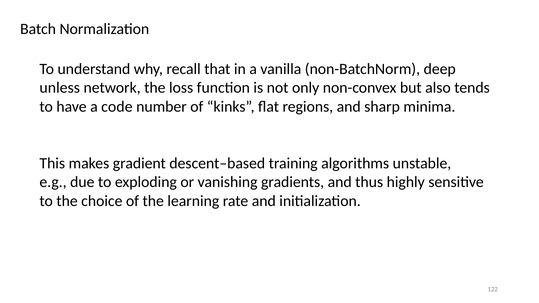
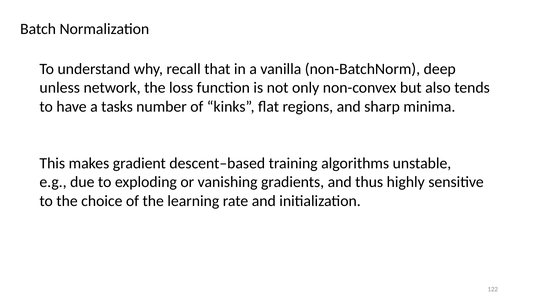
code: code -> tasks (117, 107)
